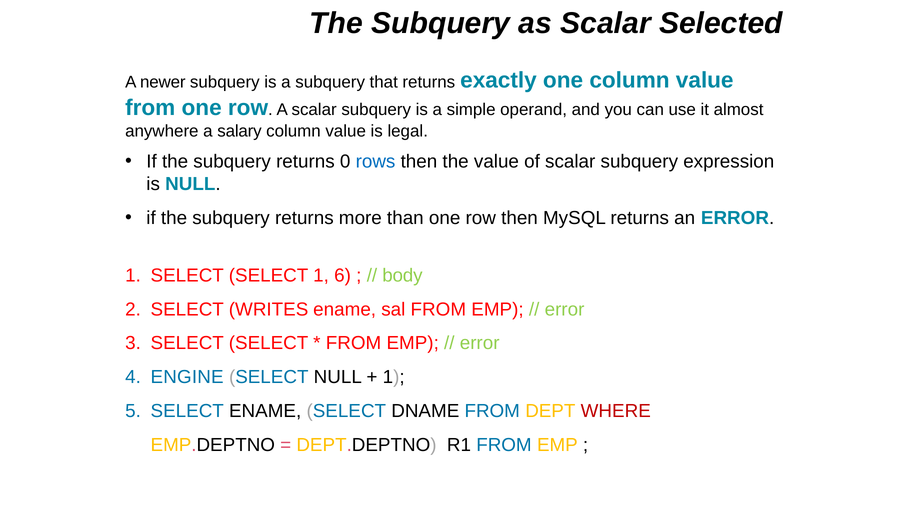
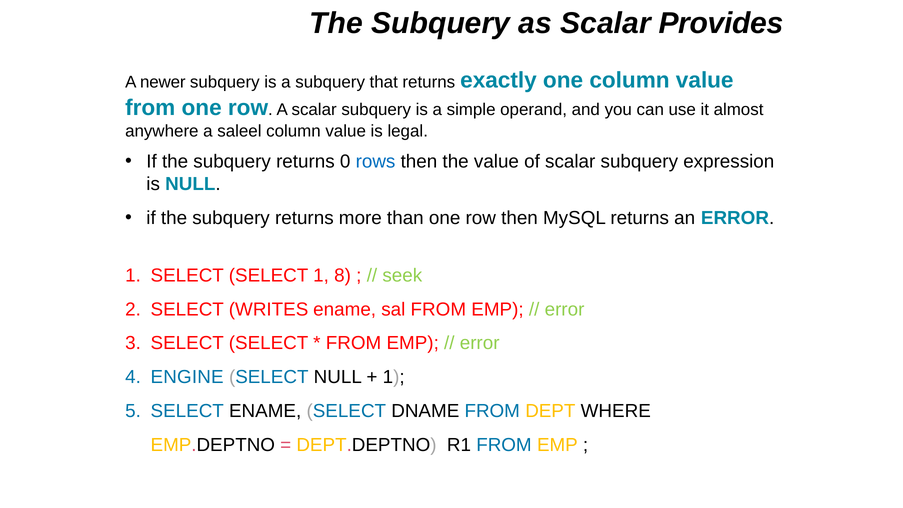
Selected: Selected -> Provides (721, 24)
salary: salary -> saleel (239, 131)
6: 6 -> 8 (343, 276)
body: body -> seek (402, 276)
WHERE colour: red -> black (616, 411)
